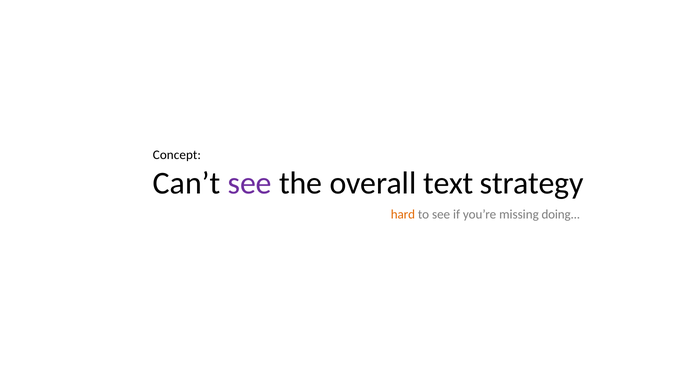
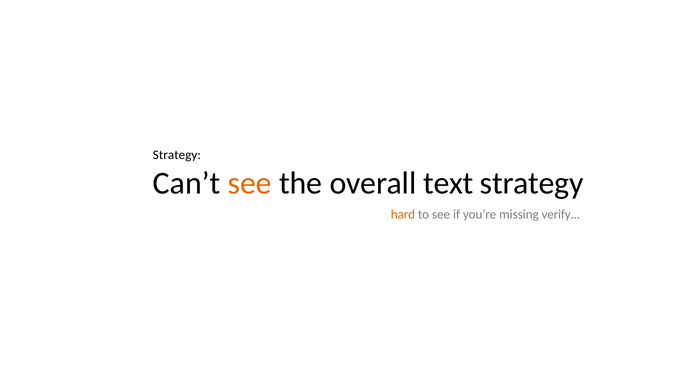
Concept: Concept -> Strategy (177, 155)
see colour: purple -> orange (250, 183)
doing: doing -> verify (561, 215)
